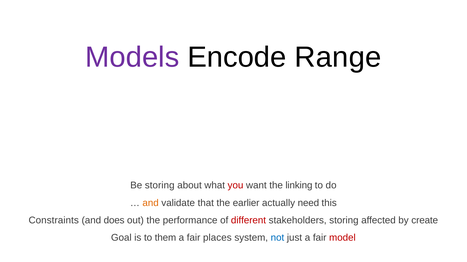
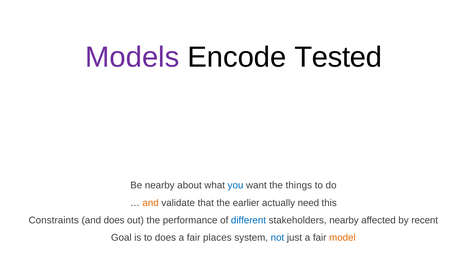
Range: Range -> Tested (338, 57)
Be storing: storing -> nearby (160, 186)
you colour: red -> blue (236, 186)
linking: linking -> things (299, 186)
different colour: red -> blue (248, 221)
stakeholders storing: storing -> nearby (344, 221)
create: create -> recent (425, 221)
to them: them -> does (165, 238)
model colour: red -> orange (342, 238)
